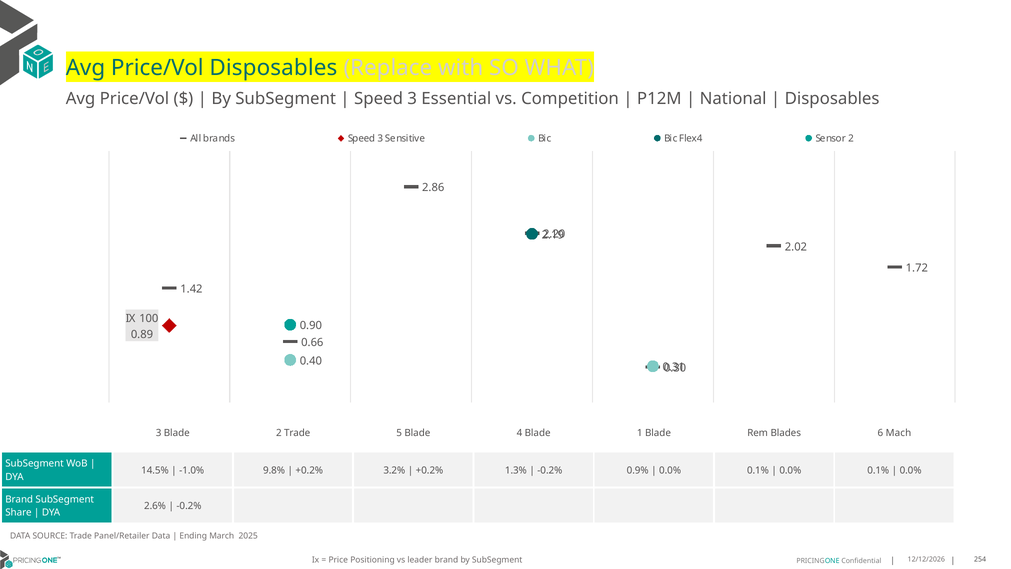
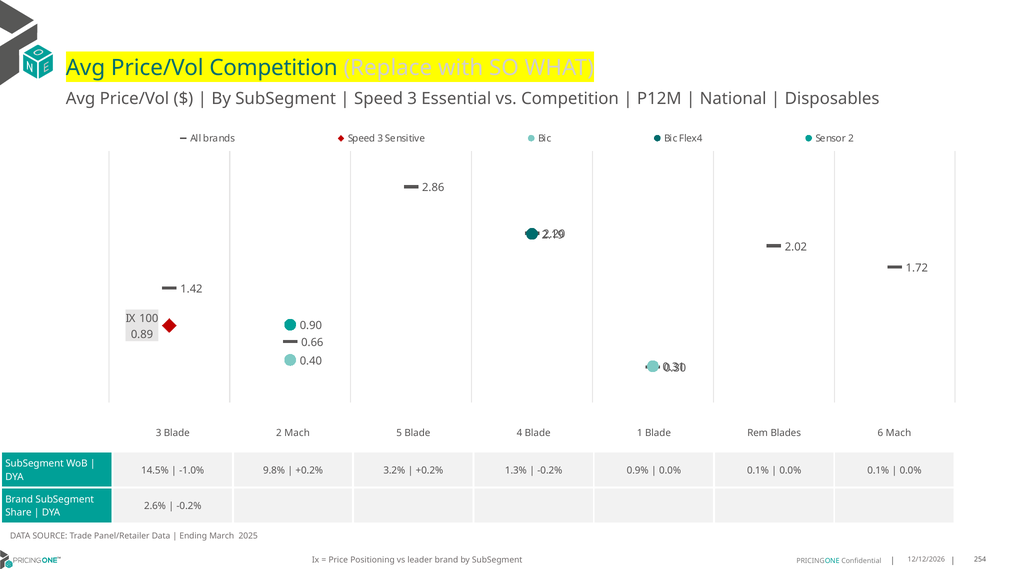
Price/Vol Disposables: Disposables -> Competition (274, 68)
2 Trade: Trade -> Mach (297, 433)
